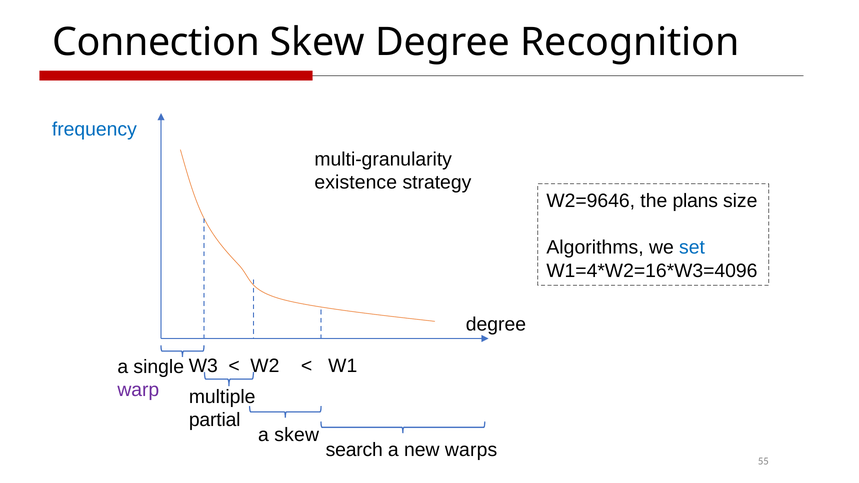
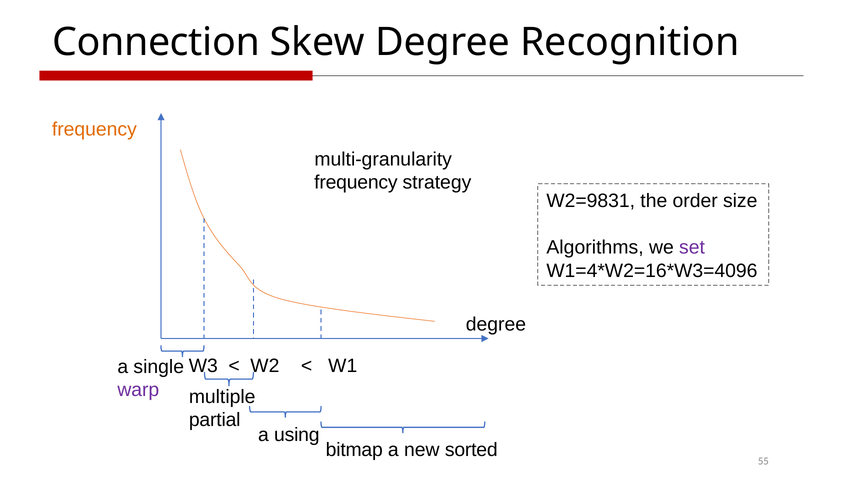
frequency colour: blue -> orange (94, 129)
existence: existence -> frequency (356, 183)
W2=9646: W2=9646 -> W2=9831 (591, 201)
plans: plans -> order (695, 201)
set colour: blue -> purple (692, 248)
a skew: skew -> using (297, 435)
search: search -> bitmap (354, 450)
warps: warps -> sorted (471, 450)
